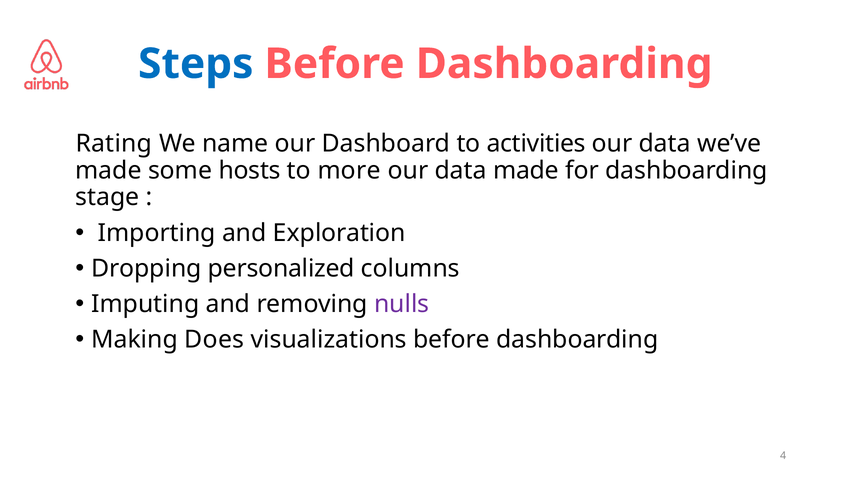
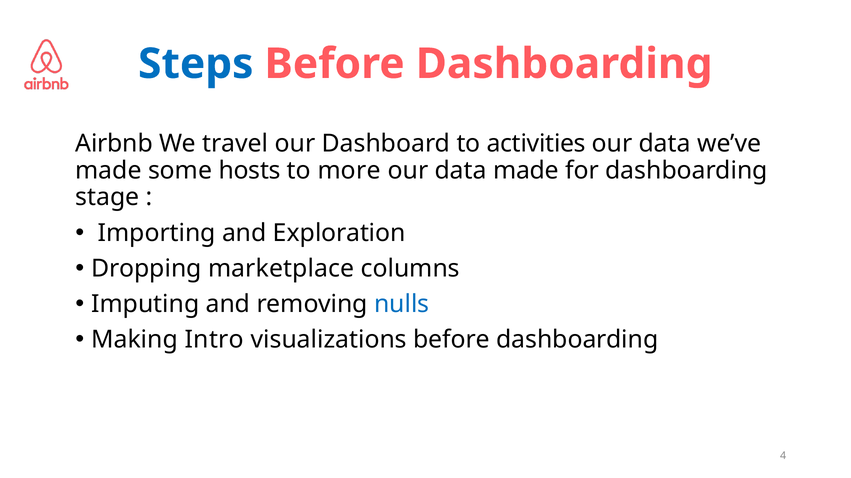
Rating: Rating -> Airbnb (114, 144)
name: name -> travel (235, 144)
personalized: personalized -> marketplace (281, 269)
nulls colour: purple -> blue (402, 305)
Does: Does -> Intro (214, 340)
